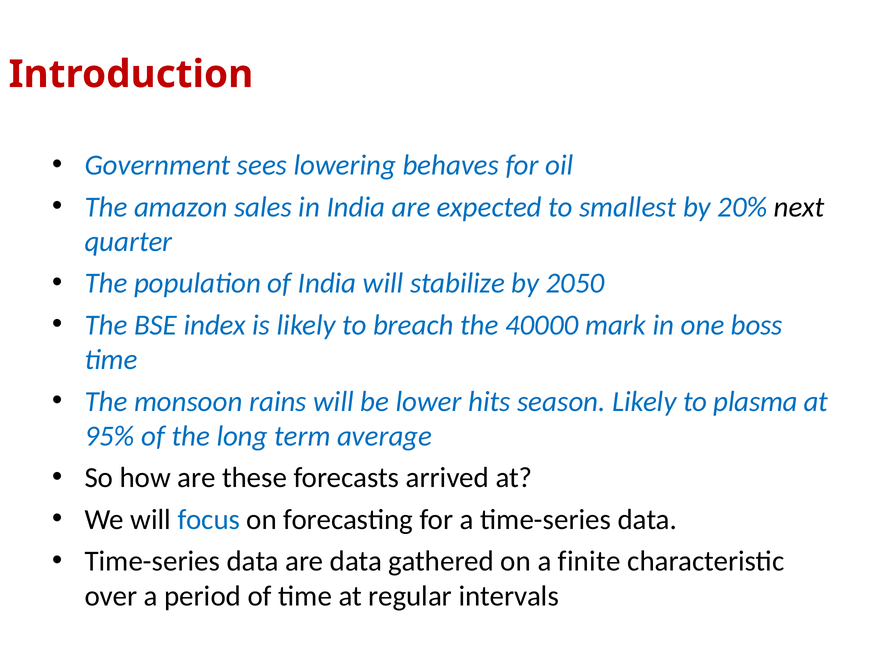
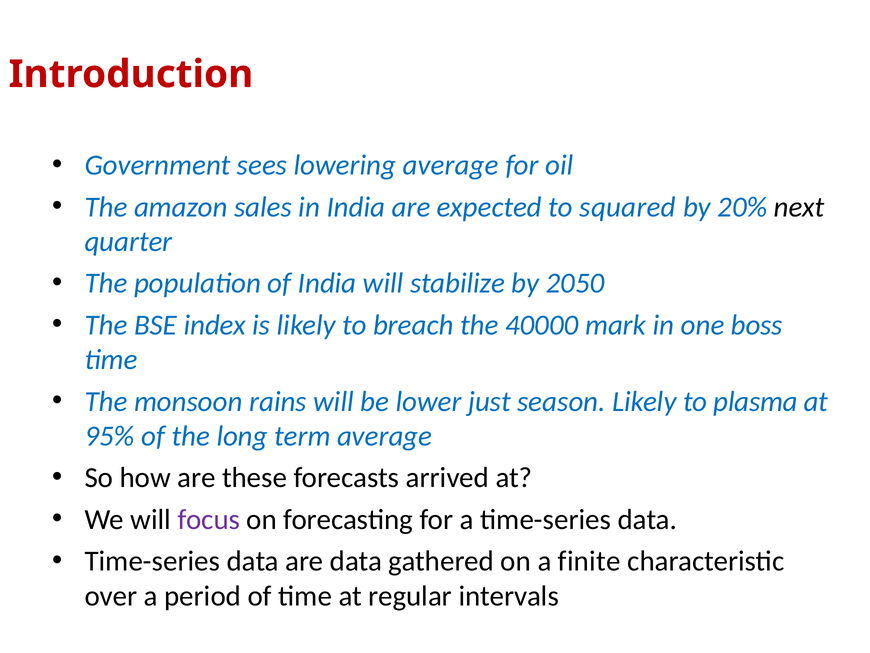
lowering behaves: behaves -> average (451, 165)
smallest: smallest -> squared (628, 207)
hits: hits -> just (489, 401)
focus colour: blue -> purple (209, 519)
